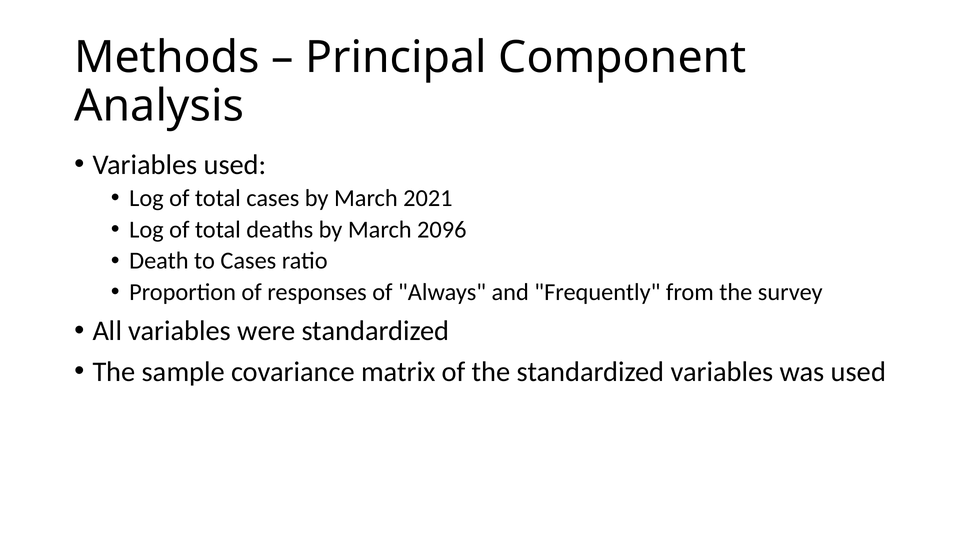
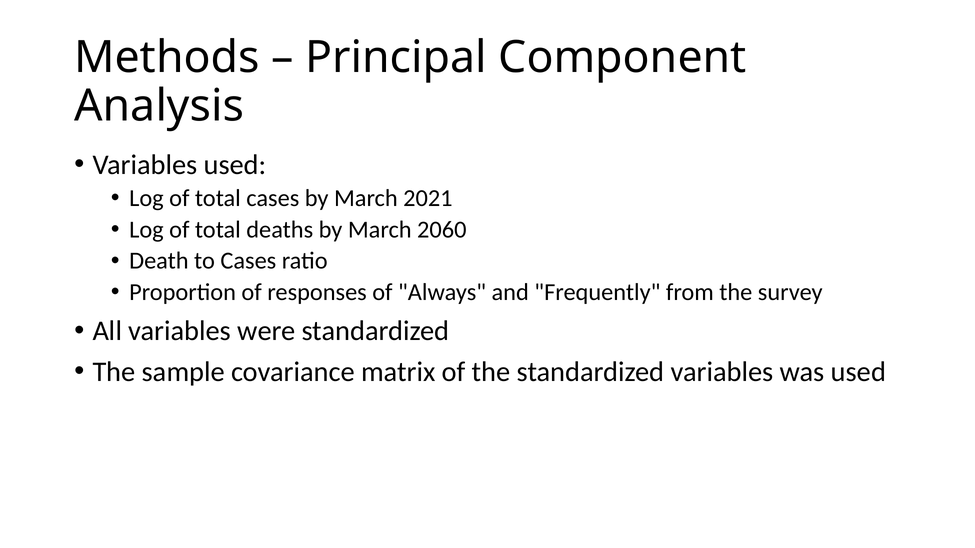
2096: 2096 -> 2060 (442, 230)
